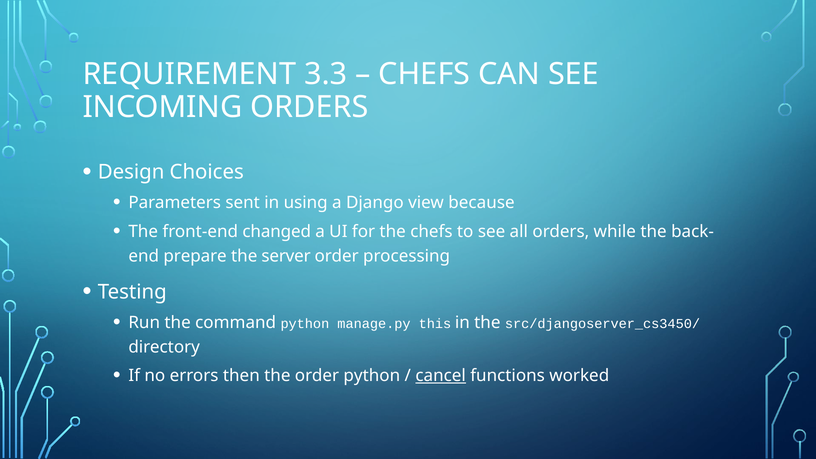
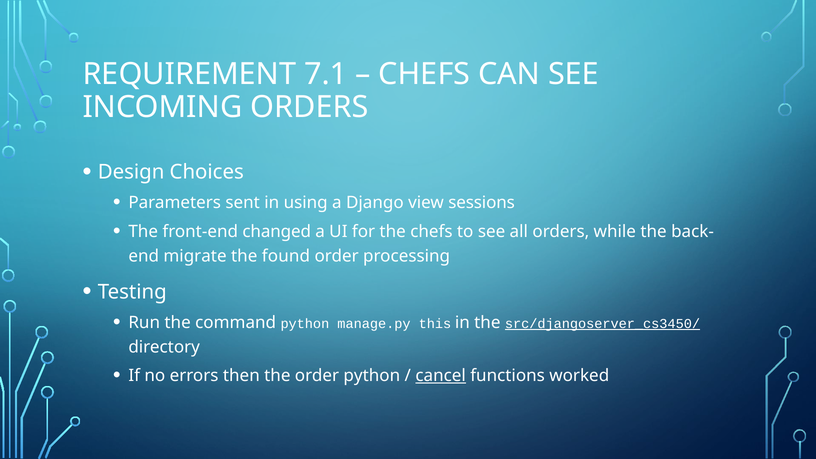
3.3: 3.3 -> 7.1 (326, 74)
because: because -> sessions (482, 203)
prepare: prepare -> migrate (195, 256)
server: server -> found (286, 256)
src/djangoserver_cs3450/ underline: none -> present (602, 324)
